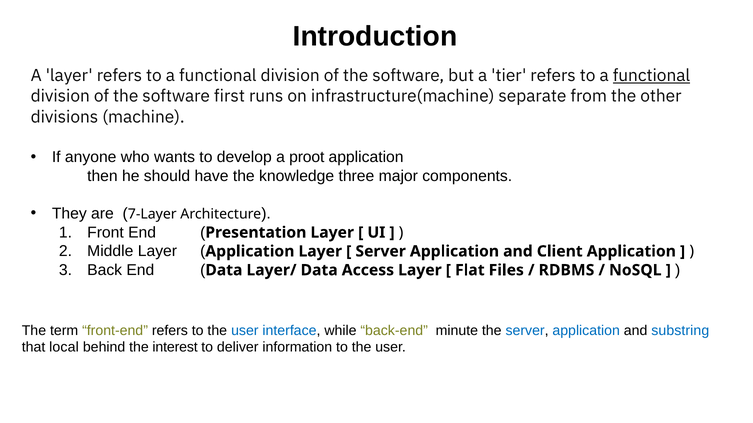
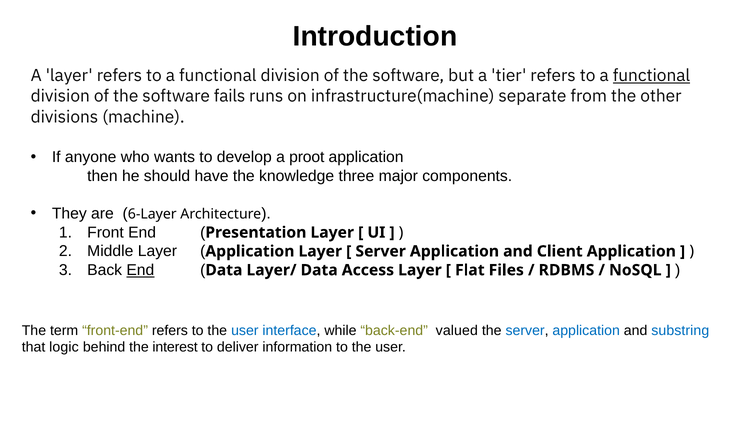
first: first -> fails (230, 96)
7-Layer: 7-Layer -> 6-Layer (152, 214)
End underline: none -> present (140, 270)
minute: minute -> valued (457, 331)
local: local -> logic (64, 348)
